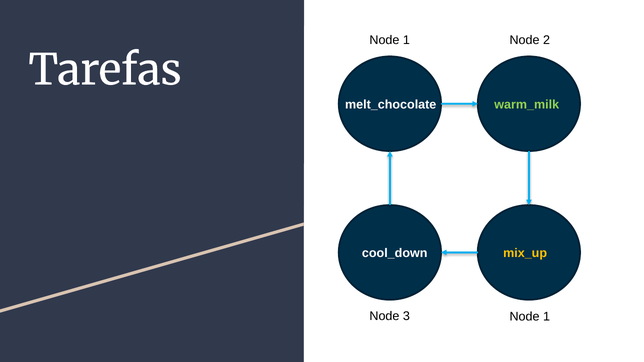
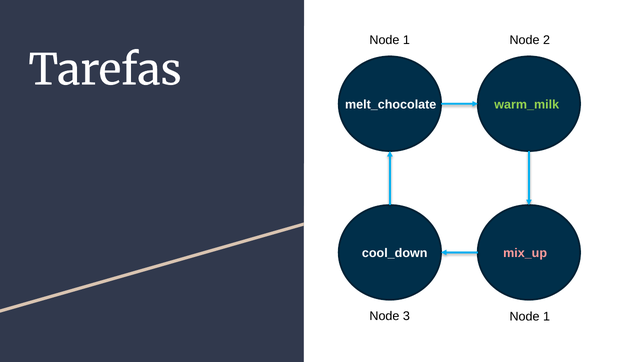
mix_up colour: yellow -> pink (525, 253)
